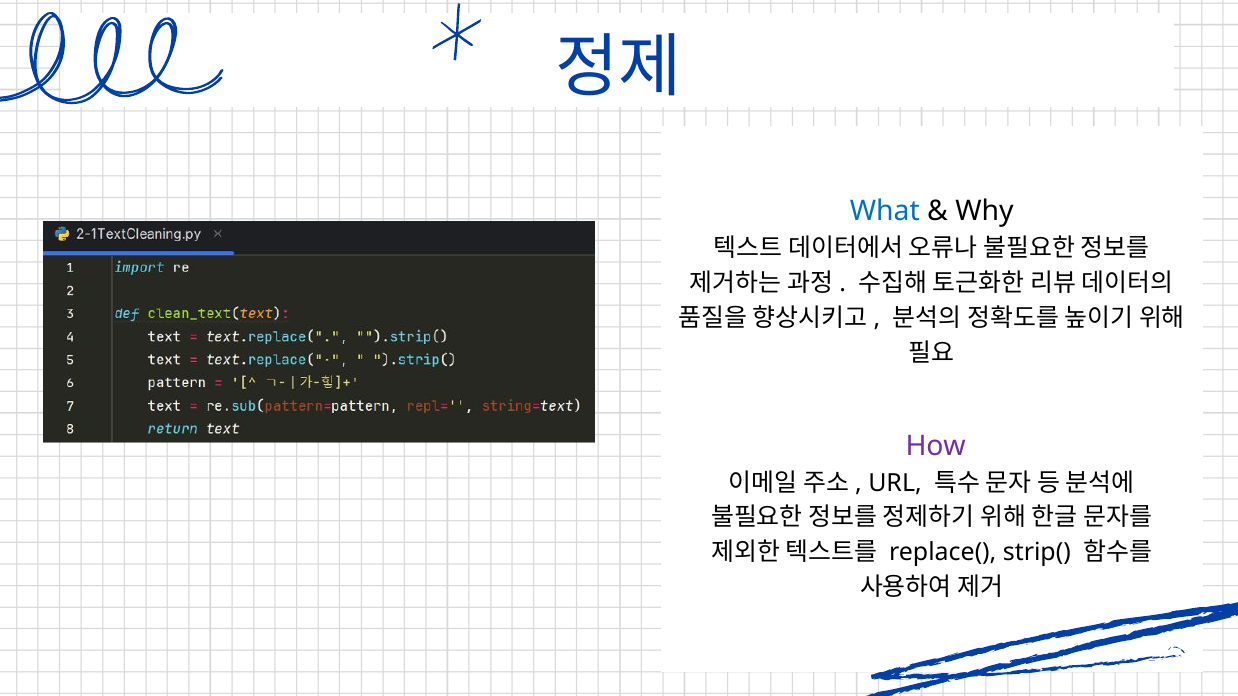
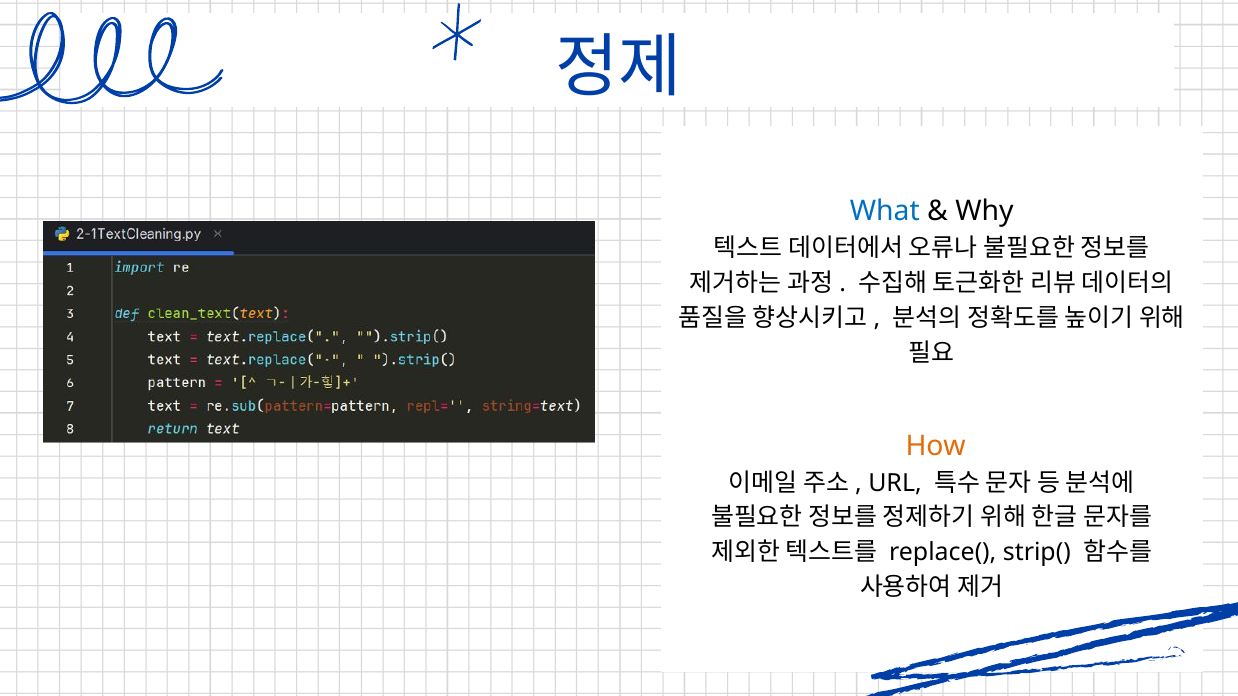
How colour: purple -> orange (936, 446)
